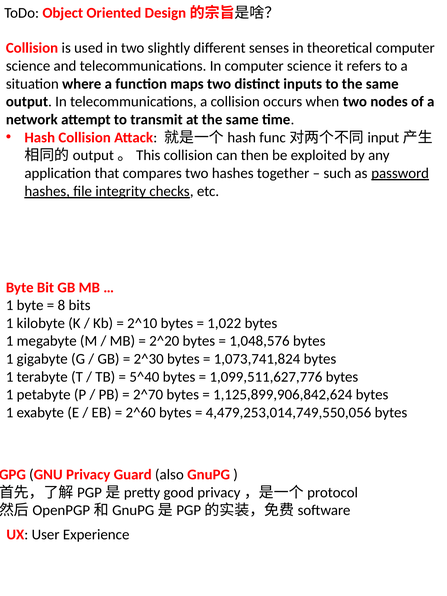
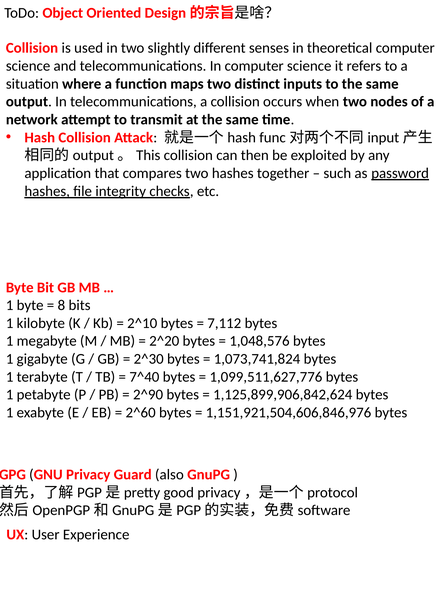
1,022: 1,022 -> 7,112 (224, 323)
5^40: 5^40 -> 7^40 (144, 377)
2^70: 2^70 -> 2^90 (148, 395)
4,479,253,014,749,550,056: 4,479,253,014,749,550,056 -> 1,151,921,504,606,846,976 (289, 413)
